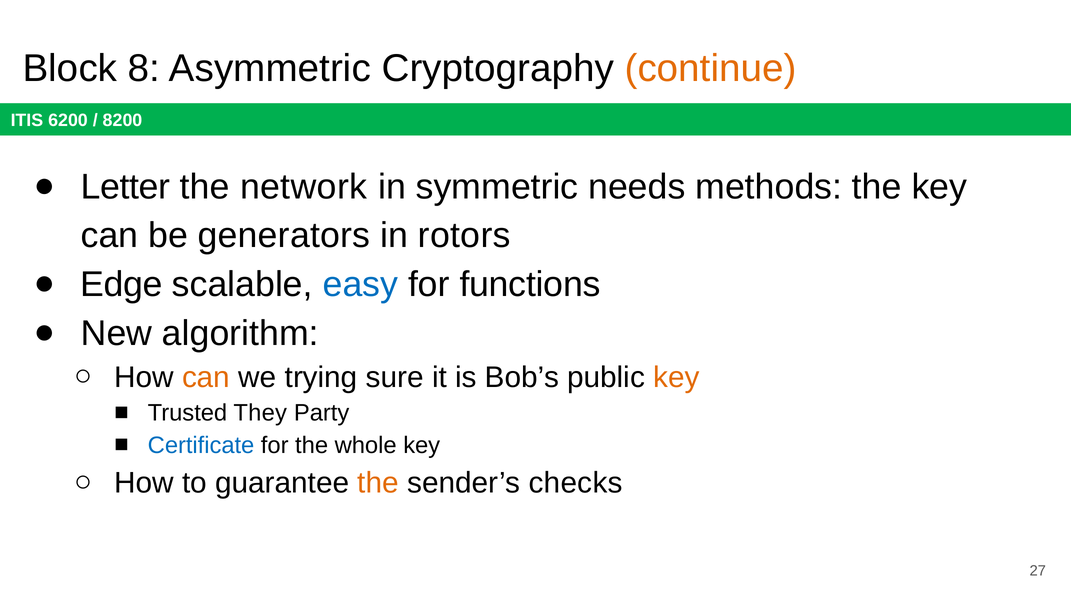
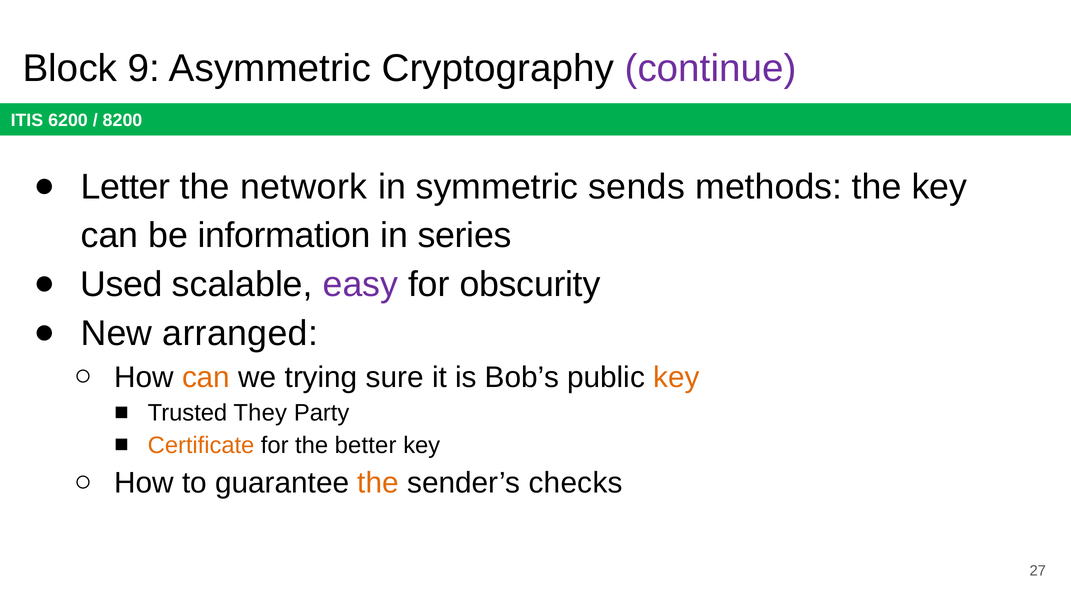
8: 8 -> 9 (144, 68)
continue colour: orange -> purple (711, 68)
needs: needs -> sends (637, 187)
generators: generators -> information (284, 235)
rotors: rotors -> series (465, 235)
Edge: Edge -> Used (122, 284)
easy colour: blue -> purple (360, 284)
functions: functions -> obscurity (530, 284)
algorithm: algorithm -> arranged (240, 333)
Certificate colour: blue -> orange (201, 445)
whole: whole -> better (366, 445)
